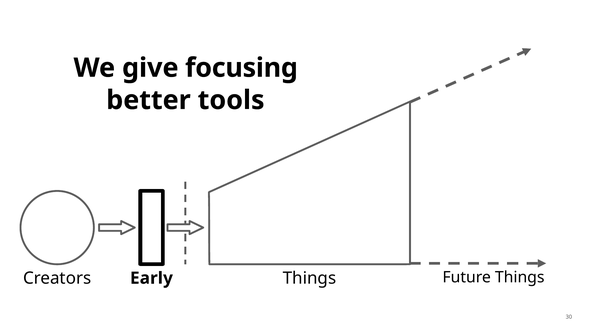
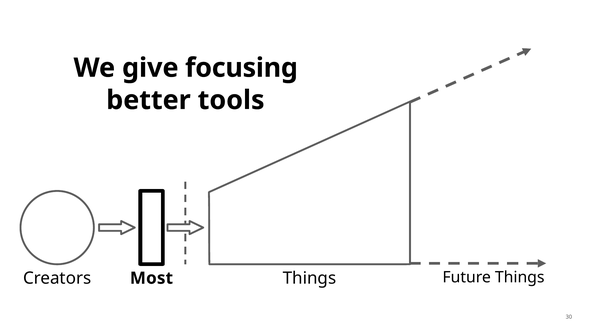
Early: Early -> Most (151, 278)
